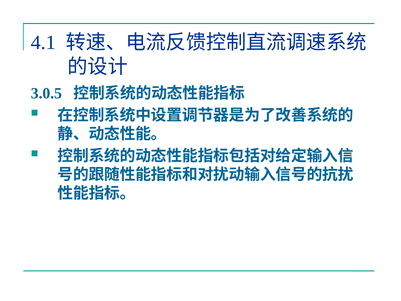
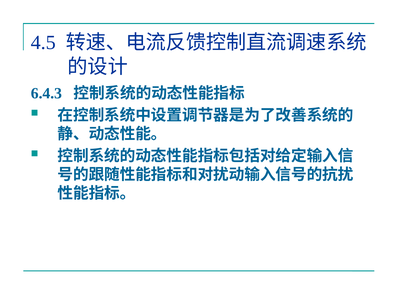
4.1: 4.1 -> 4.5 (43, 43)
3.0.5: 3.0.5 -> 6.4.3 (46, 93)
